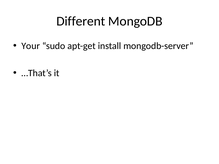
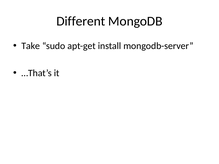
Your: Your -> Take (31, 46)
